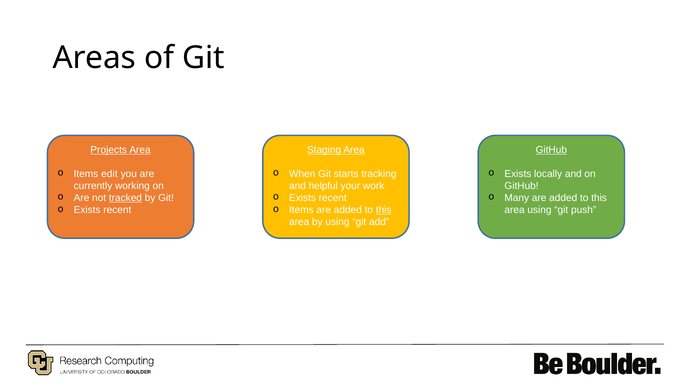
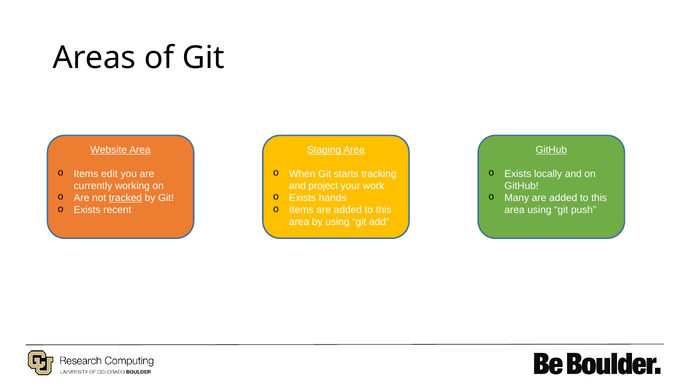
Projects: Projects -> Website (109, 150)
helpful: helpful -> project (323, 186)
recent: recent -> hands (333, 198)
this underline: present -> none (384, 210)
